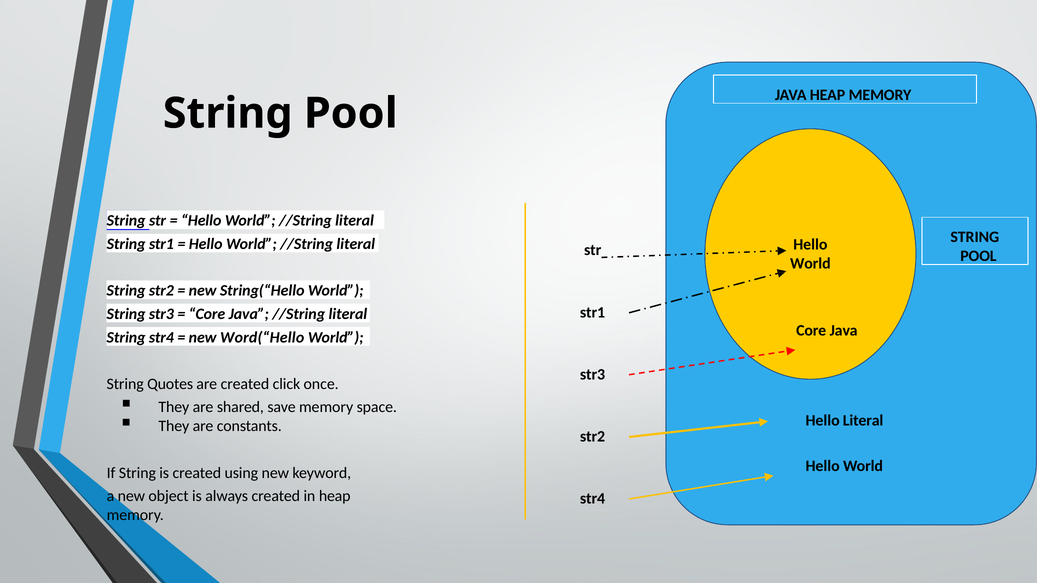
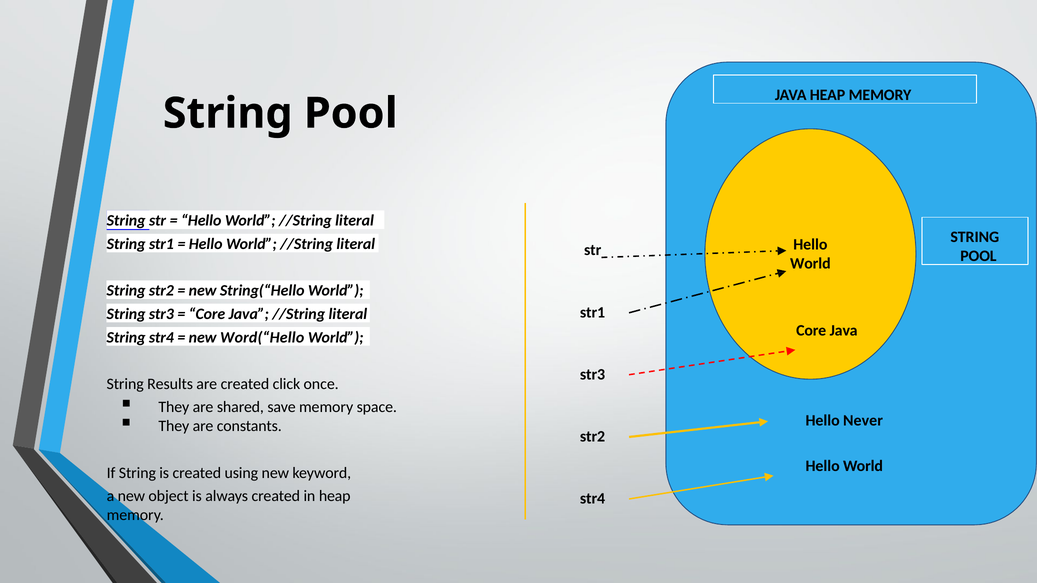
Quotes: Quotes -> Results (170, 384)
Hello Literal: Literal -> Never (863, 421)
